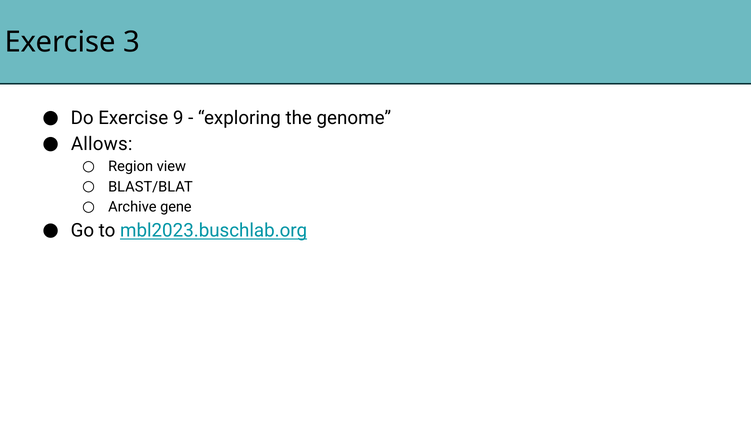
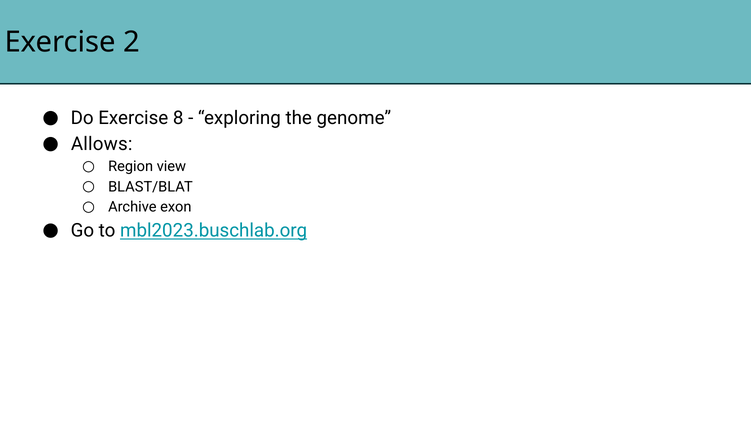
3: 3 -> 2 (132, 42)
9: 9 -> 8 (178, 118)
gene: gene -> exon (176, 207)
